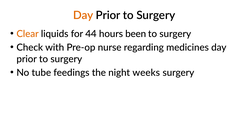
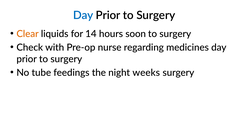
Day colour: orange -> blue (83, 15)
44: 44 -> 14 (91, 34)
been: been -> soon (136, 34)
